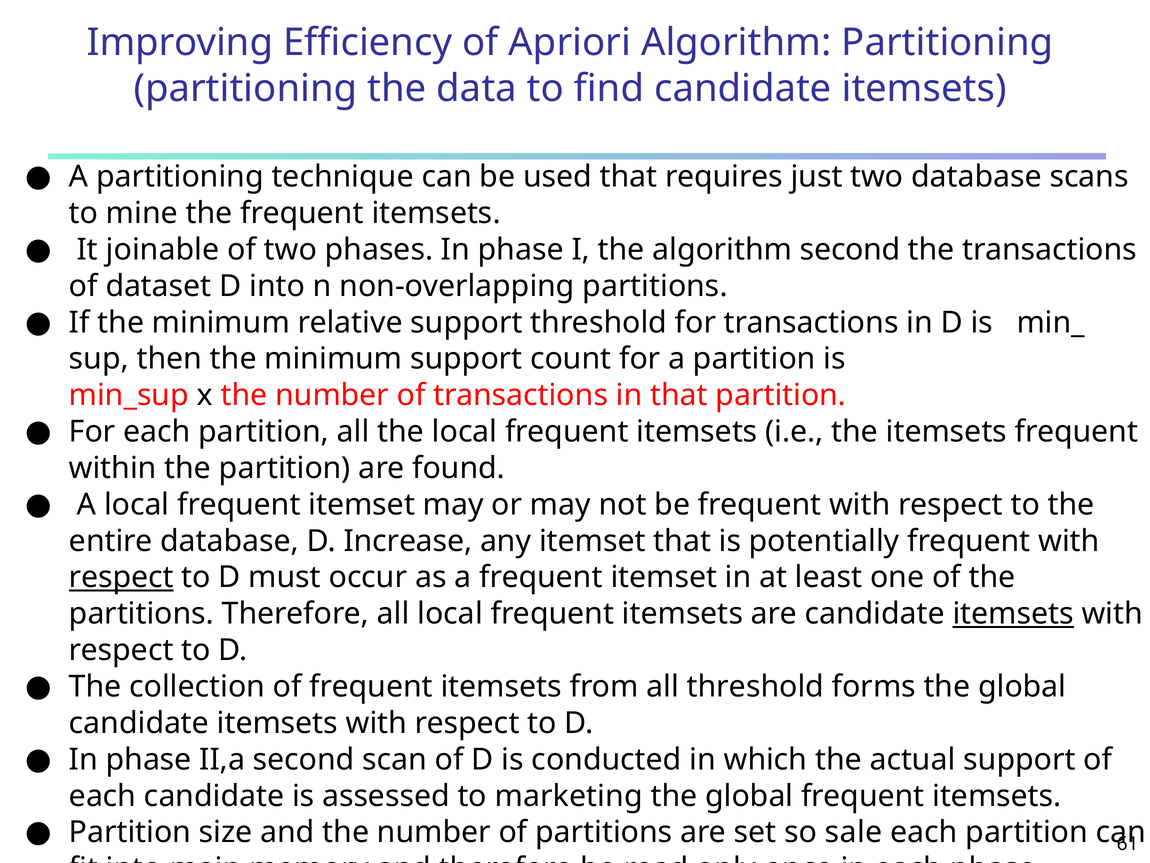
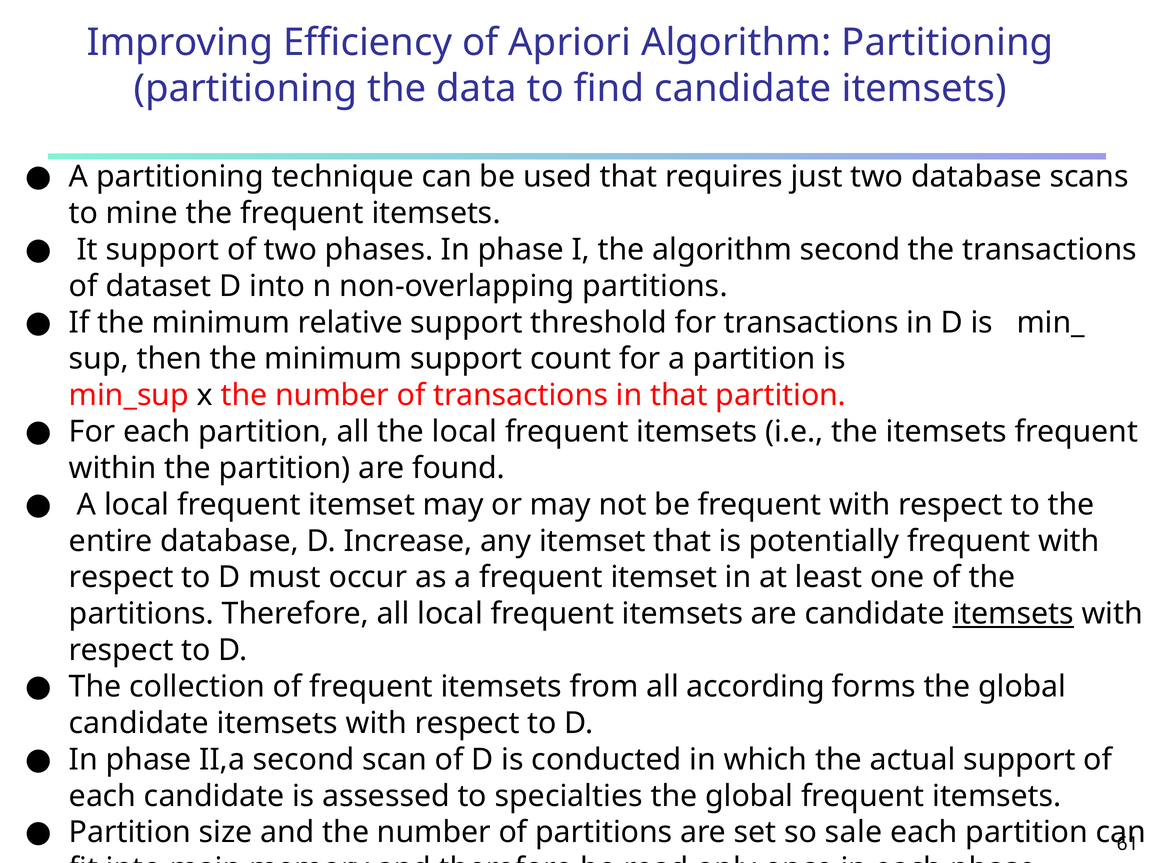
It joinable: joinable -> support (162, 250)
respect underline: present -> none (121, 577)
all threshold: threshold -> according (756, 686)
marketing: marketing -> specialties (569, 796)
